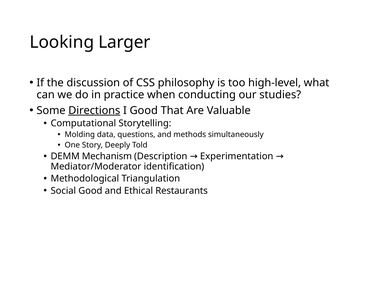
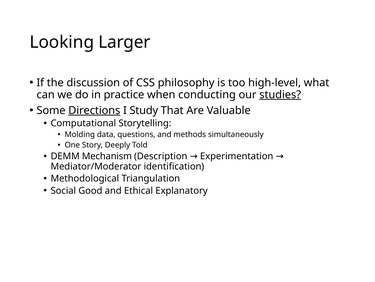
studies underline: none -> present (280, 94)
I Good: Good -> Study (144, 110)
Restaurants: Restaurants -> Explanatory (182, 190)
